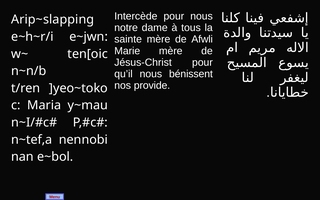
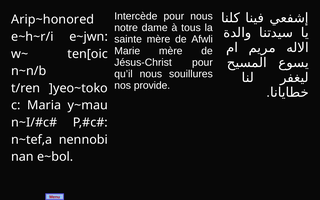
Arip~slapping: Arip~slapping -> Arip~honored (53, 20)
bénissent: bénissent -> souillures (191, 74)
